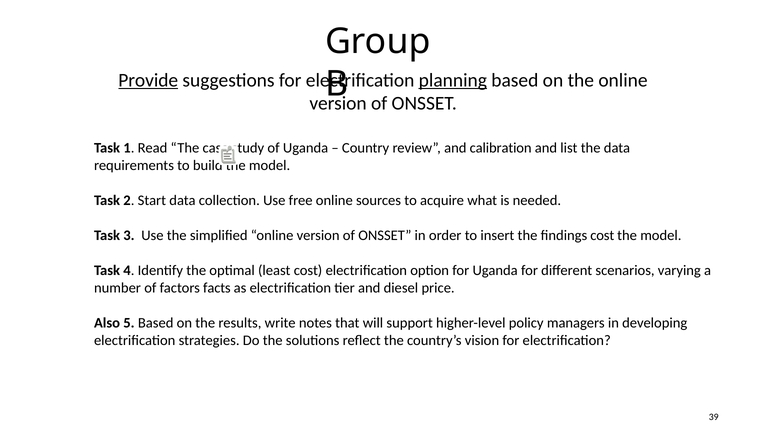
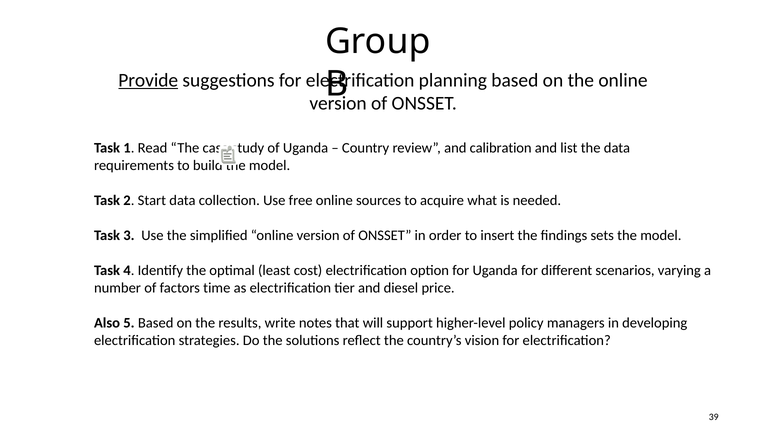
planning underline: present -> none (453, 80)
findings cost: cost -> sets (602, 236)
facts: facts -> time (217, 288)
